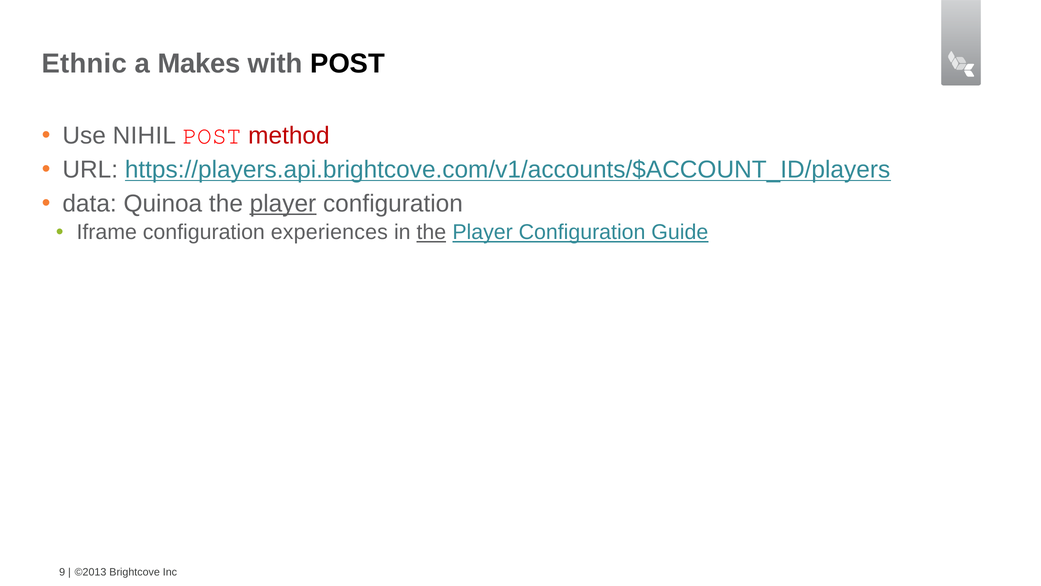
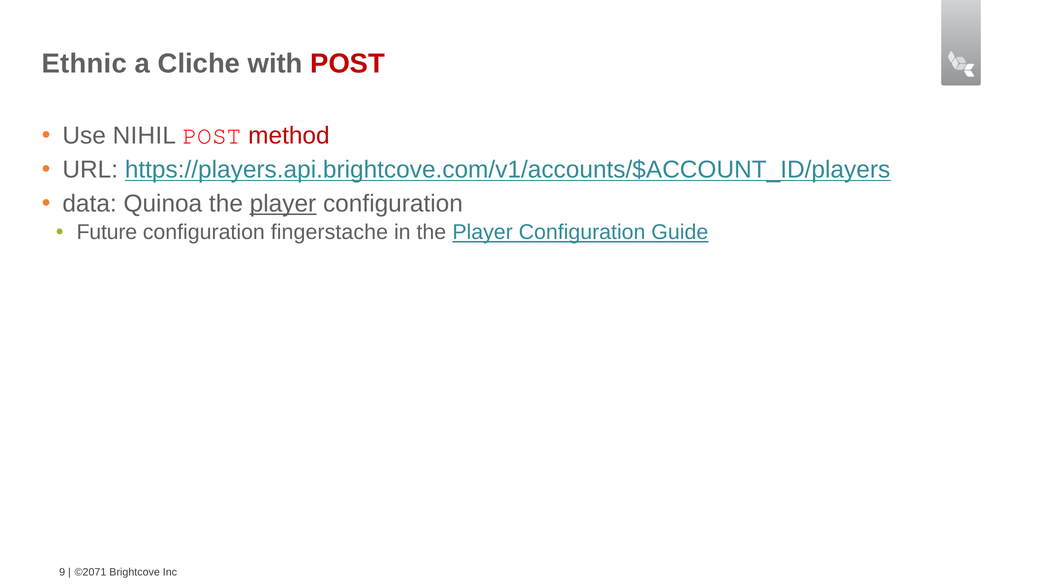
Makes: Makes -> Cliche (199, 63)
POST colour: black -> red (348, 63)
Iframe: Iframe -> Future (107, 232)
experiences: experiences -> fingerstache (329, 232)
the underline: present -> none (431, 232)
©2013: ©2013 -> ©2071 (91, 572)
